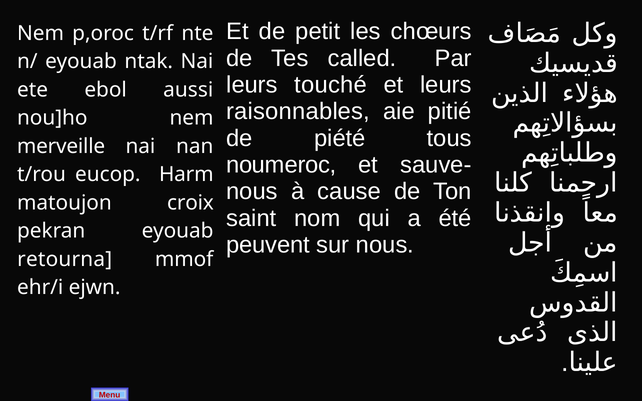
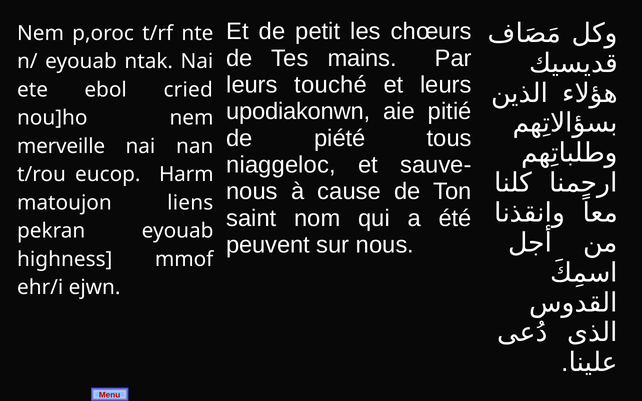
called: called -> mains (362, 58)
aussi: aussi -> cried (188, 90)
raisonnables: raisonnables -> upodiakonwn (298, 112)
noumeroc: noumeroc -> niaggeloc (281, 165)
croix: croix -> liens (190, 203)
retourna: retourna -> highness (65, 259)
